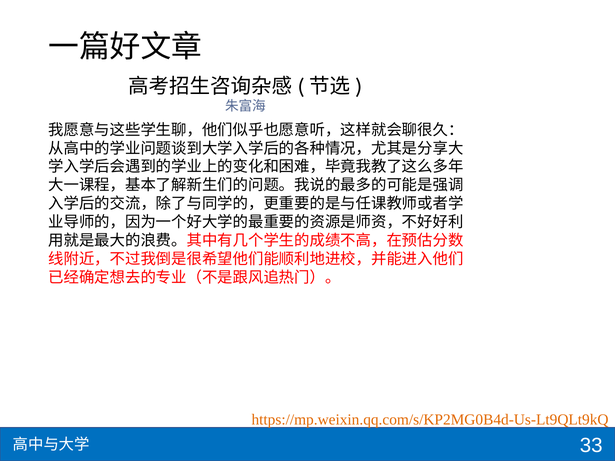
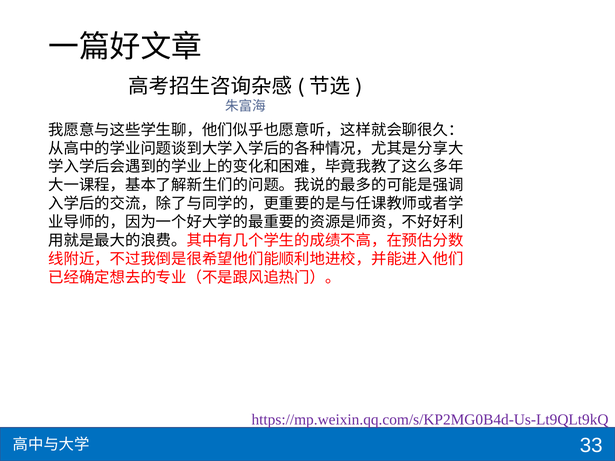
https://mp.weixin.qq.com/s/KP2MG0B4d-Us-Lt9QLt9kQ colour: orange -> purple (430, 420)
